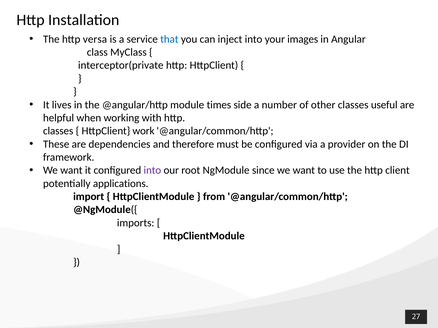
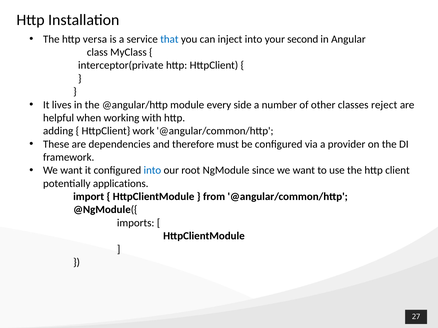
images: images -> second (303, 39)
times: times -> every (219, 105)
useful: useful -> reject (384, 105)
classes: classes -> adding (58, 131)
into colour: purple -> blue (152, 171)
